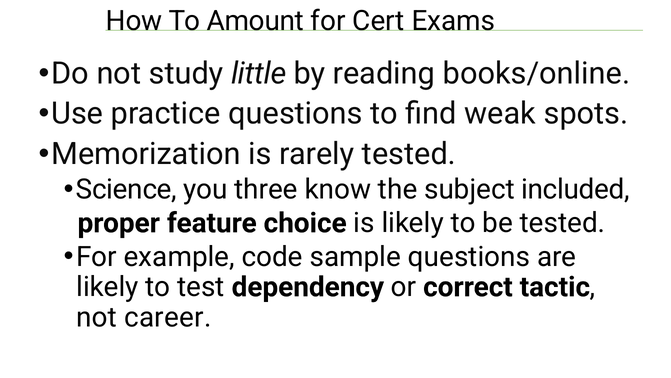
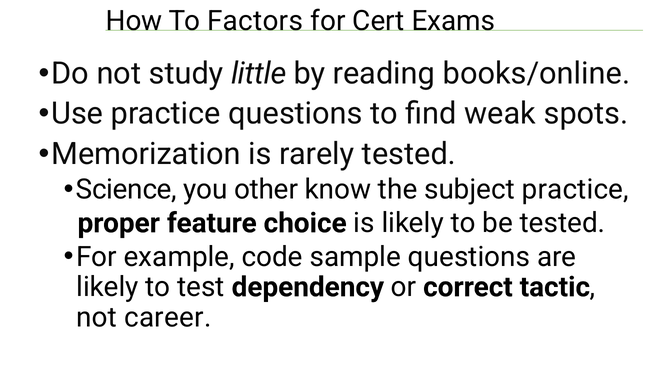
Amount: Amount -> Factors (255, 21)
three: three -> other (266, 189)
subject included: included -> practice (575, 189)
